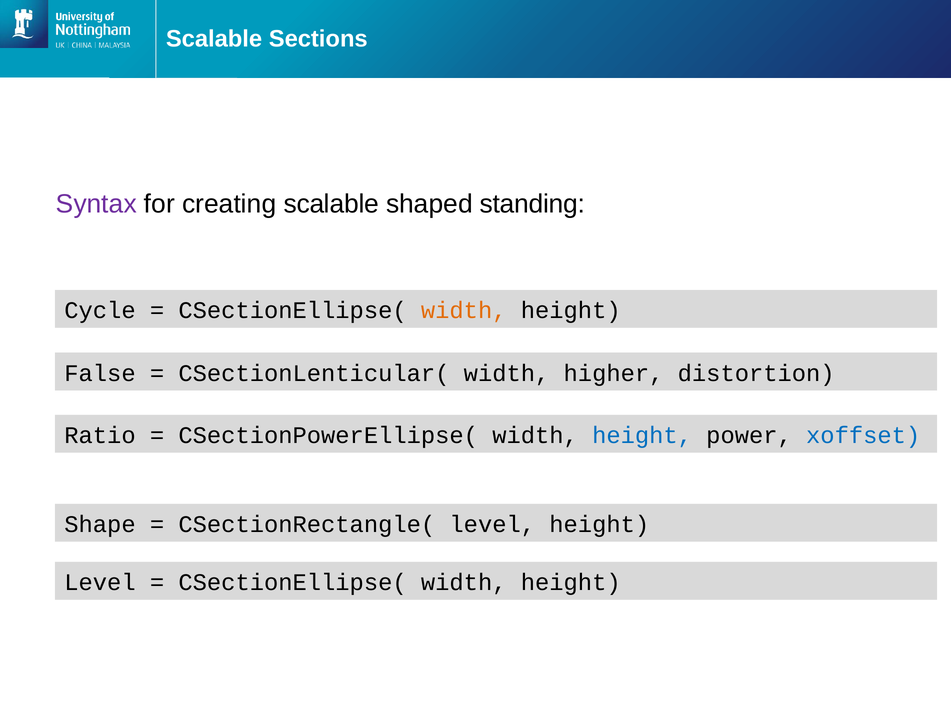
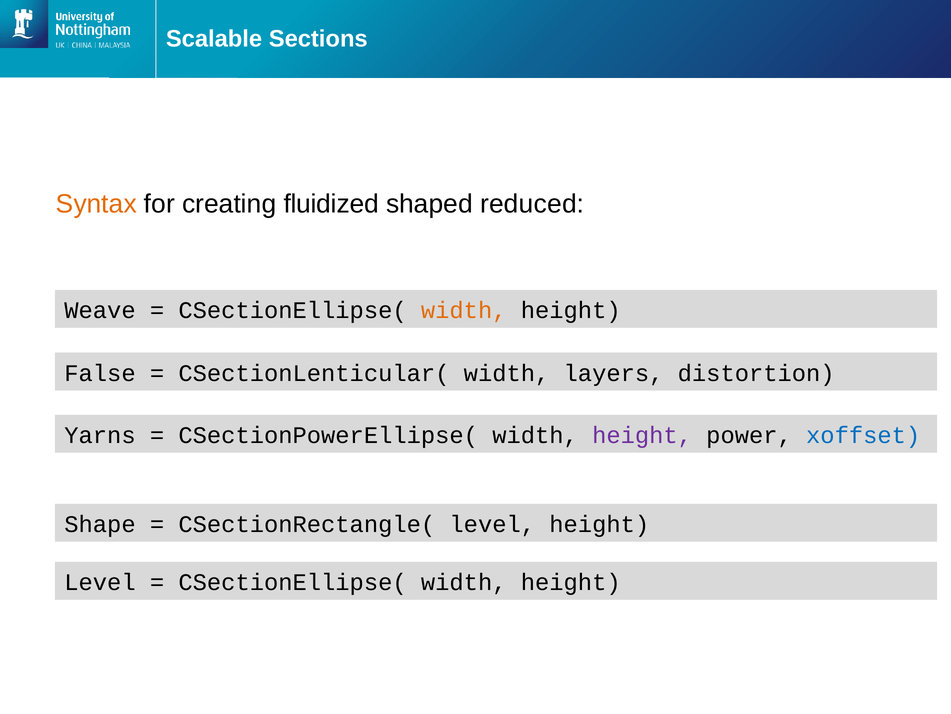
Syntax colour: purple -> orange (96, 204)
creating scalable: scalable -> fluidized (331, 204)
standing: standing -> reduced (532, 204)
Cycle: Cycle -> Weave (100, 310)
higher: higher -> layers (614, 373)
Ratio: Ratio -> Yarns (100, 435)
height colour: blue -> purple (642, 435)
